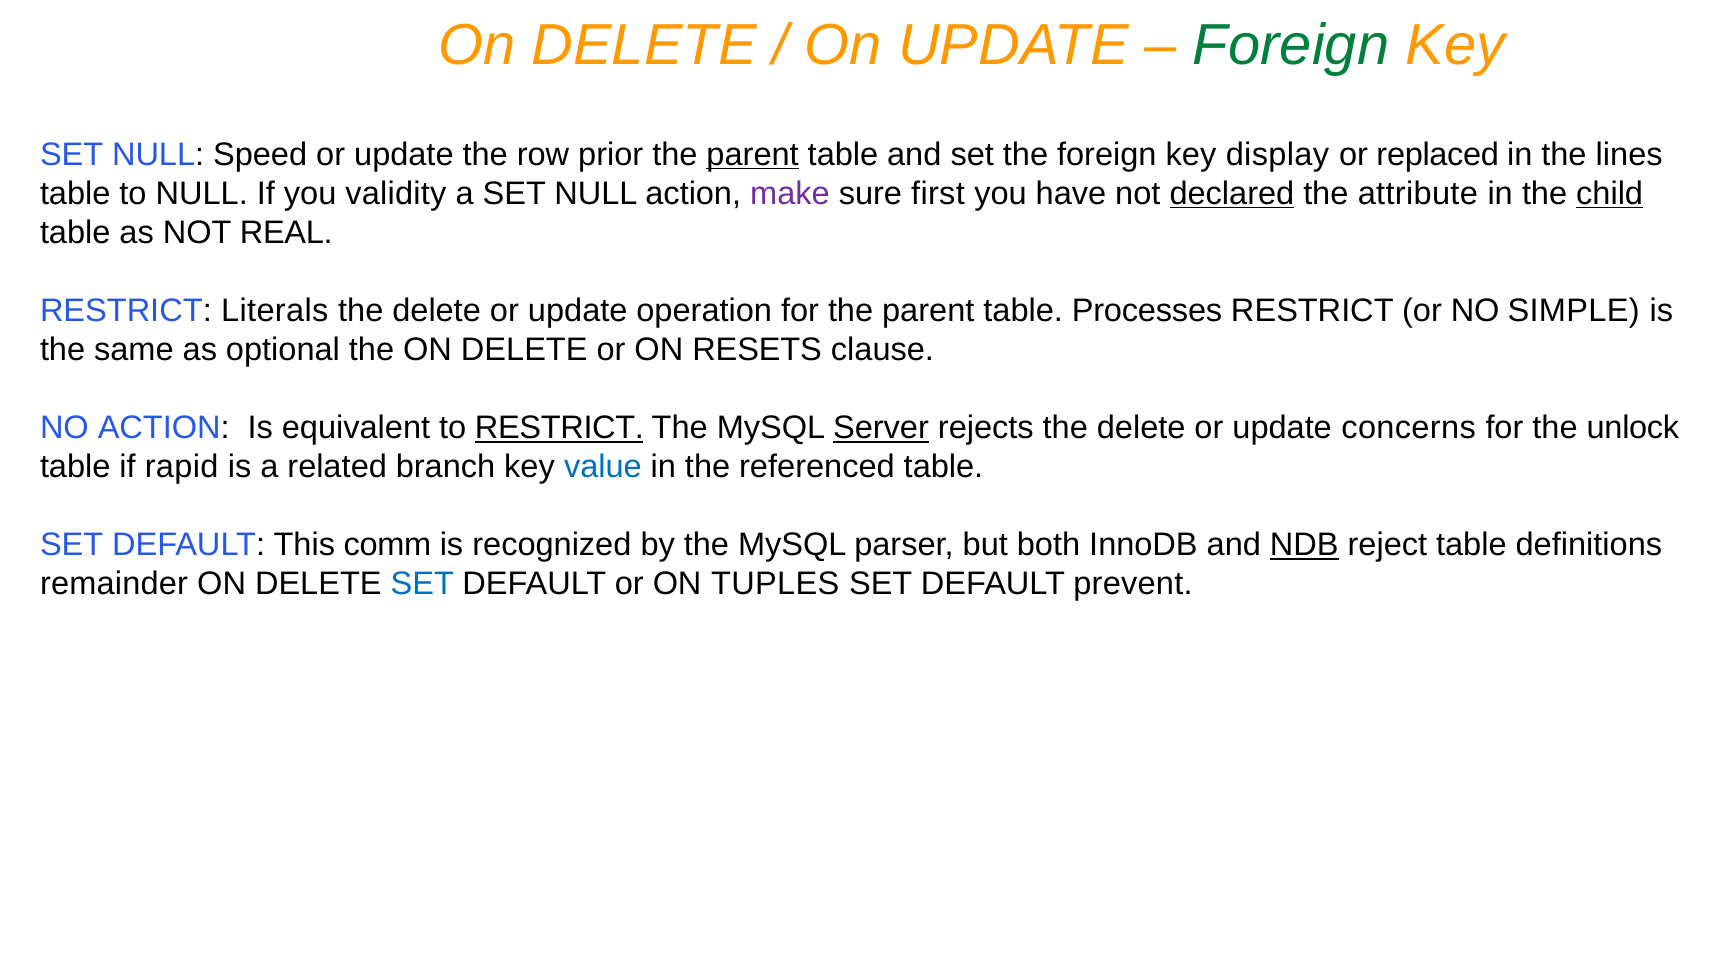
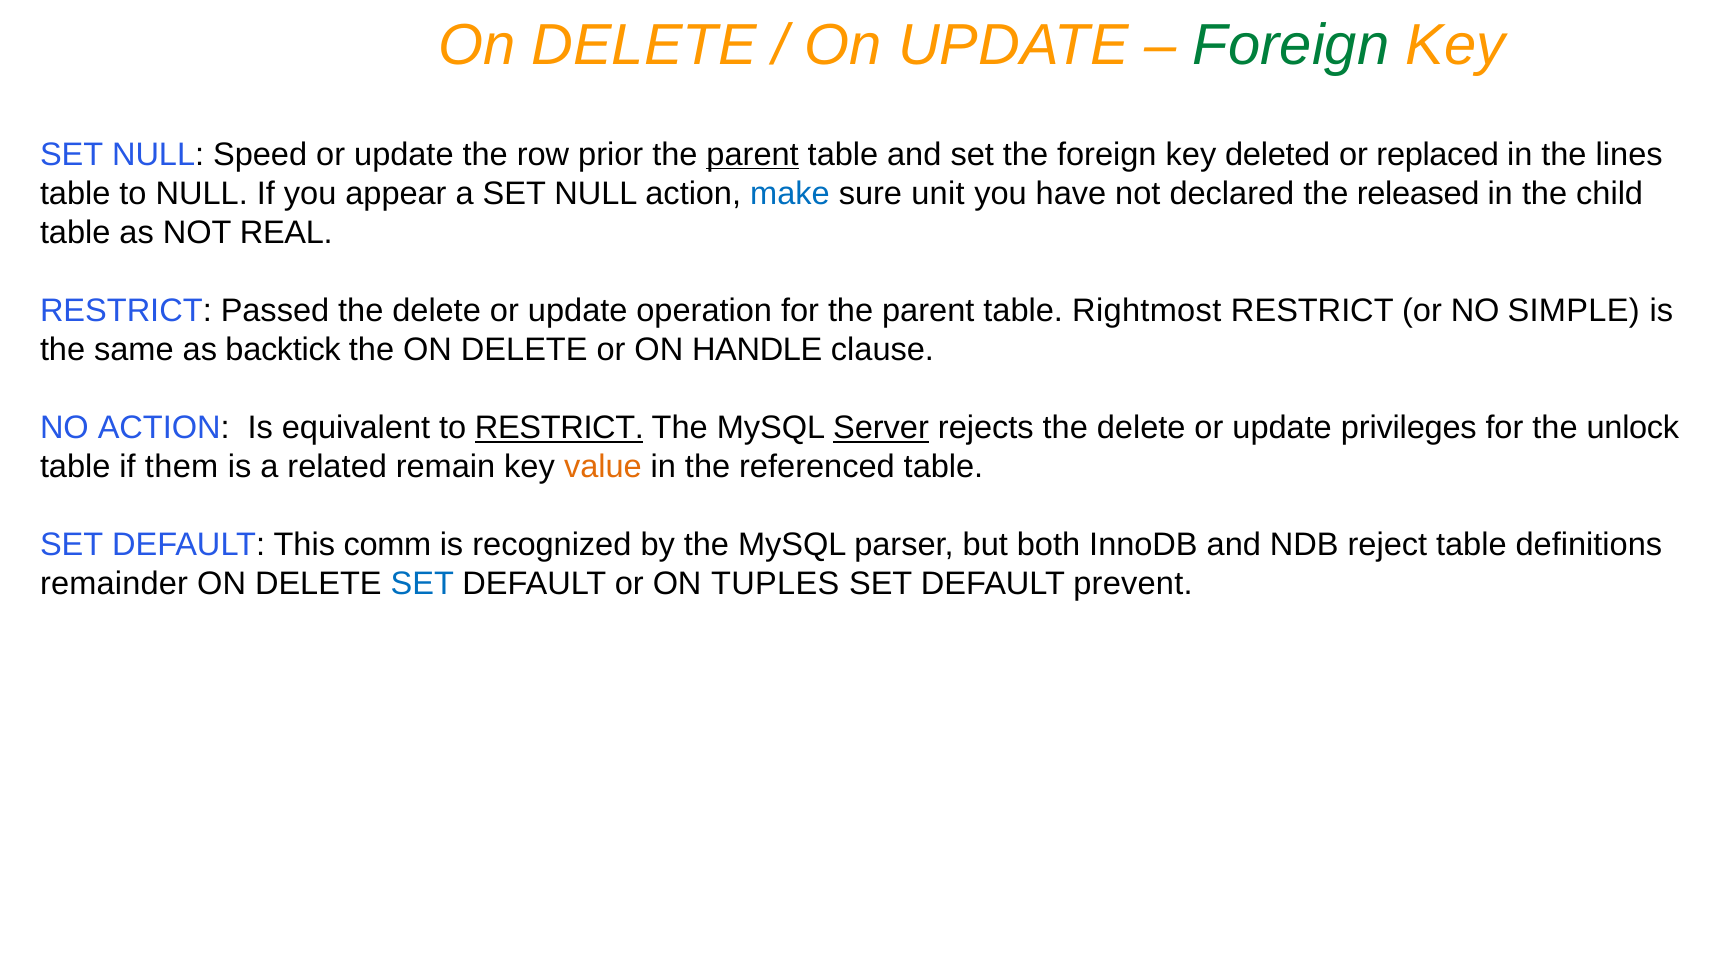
display: display -> deleted (1278, 155)
validity: validity -> appear (396, 194)
make colour: purple -> blue (790, 194)
first: first -> unit (938, 194)
declared underline: present -> none (1232, 194)
attribute: attribute -> released (1418, 194)
child underline: present -> none (1610, 194)
Literals: Literals -> Passed (275, 311)
Processes: Processes -> Rightmost (1147, 311)
optional: optional -> backtick (283, 350)
RESETS: RESETS -> HANDLE (757, 350)
concerns: concerns -> privileges (1409, 428)
rapid: rapid -> them (182, 467)
branch: branch -> remain (446, 467)
value colour: blue -> orange (603, 467)
NDB underline: present -> none (1304, 545)
